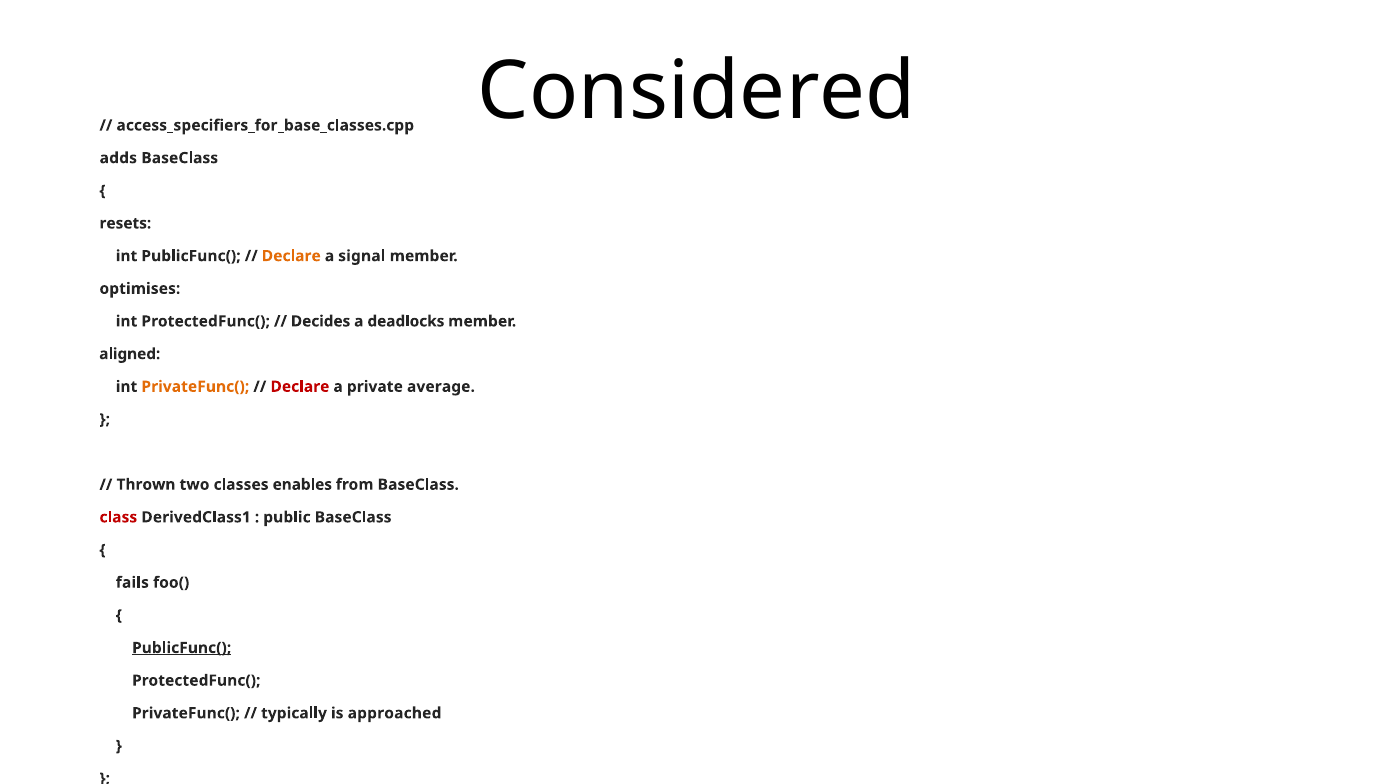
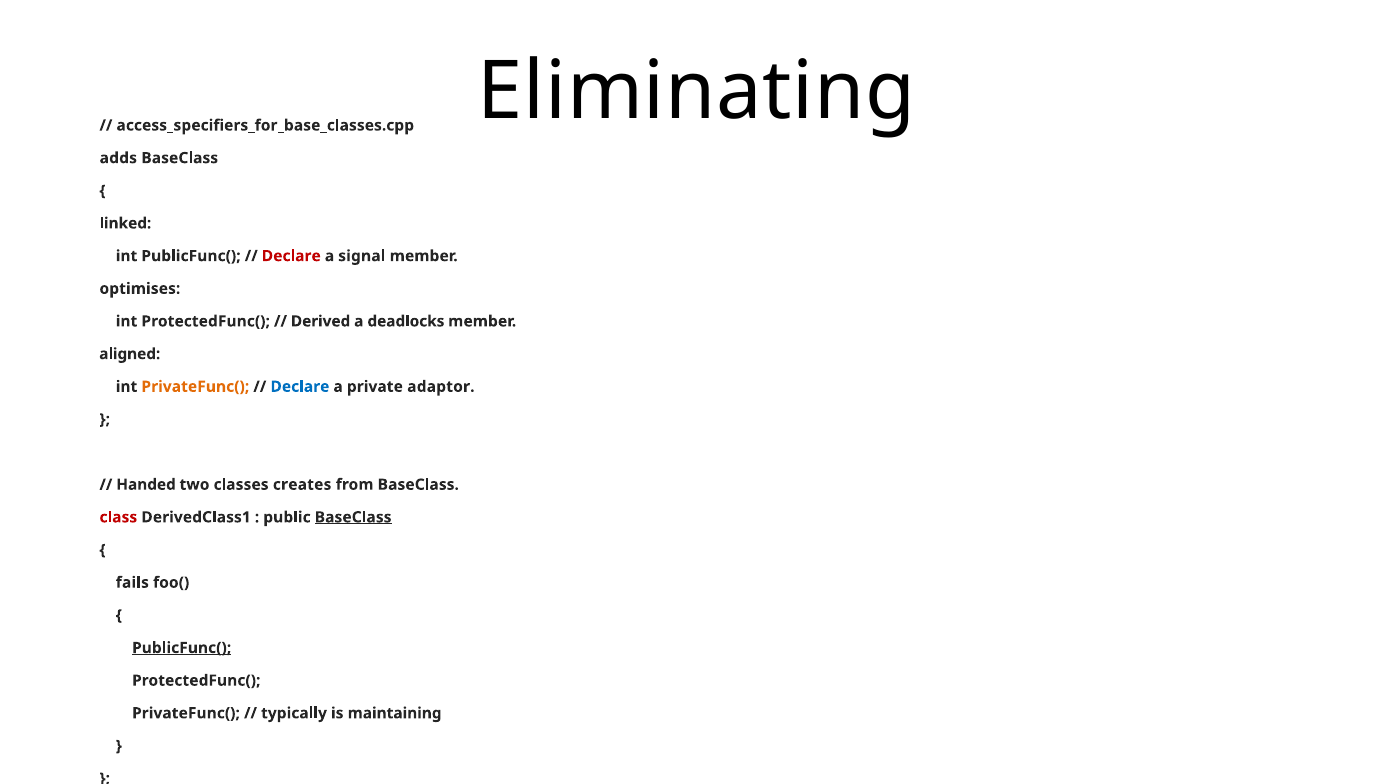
Considered: Considered -> Eliminating (697, 91)
resets: resets -> linked (125, 223)
Declare colour: orange -> red (291, 256)
Decides: Decides -> Derived (321, 321)
Declare colour: red -> blue (300, 387)
average: average -> adaptor (441, 387)
Thrown: Thrown -> Handed (146, 485)
enables: enables -> creates (302, 485)
BaseClass underline: none -> present (353, 517)
approached: approached -> maintaining (395, 713)
